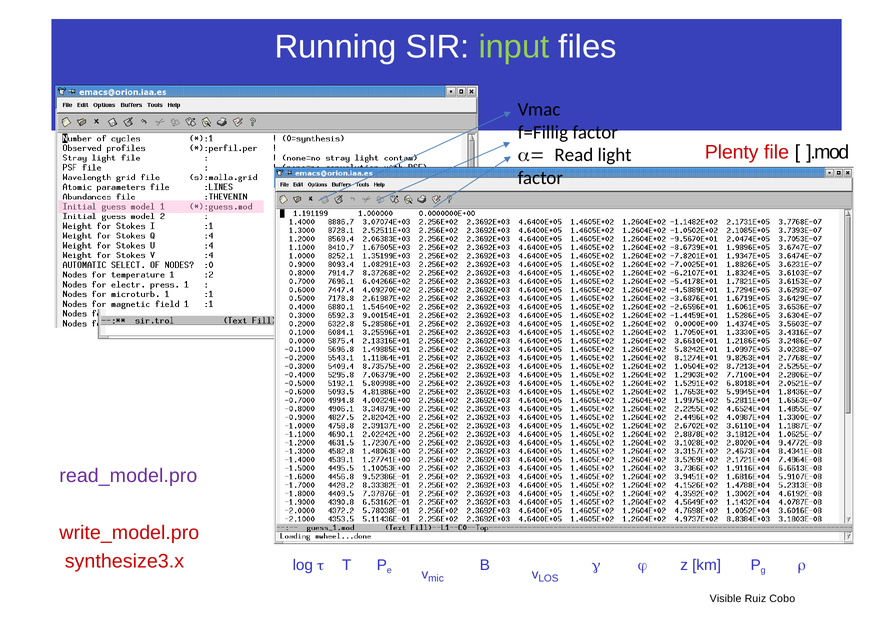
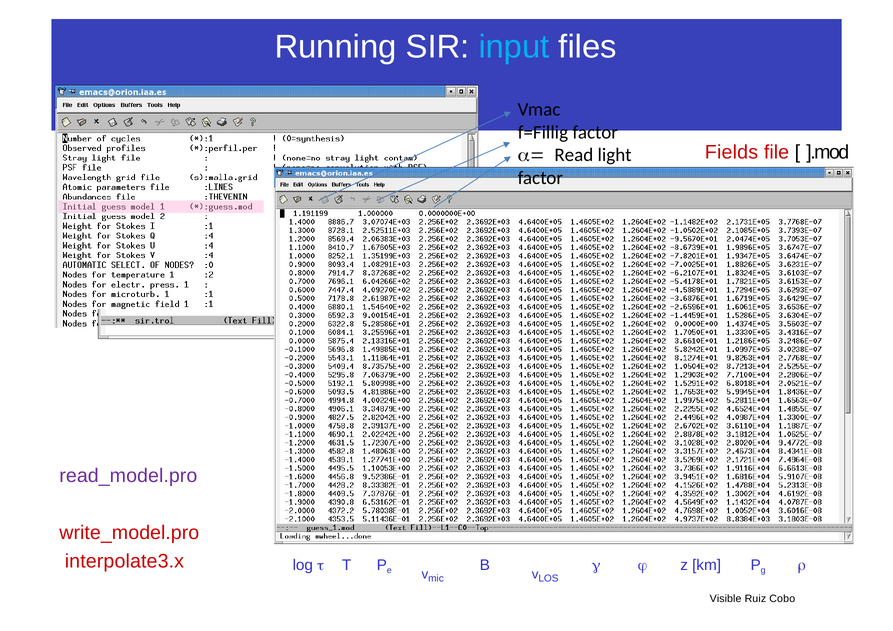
input colour: light green -> light blue (514, 47)
Plenty: Plenty -> Fields (732, 152)
synthesize3.x: synthesize3.x -> interpolate3.x (124, 561)
